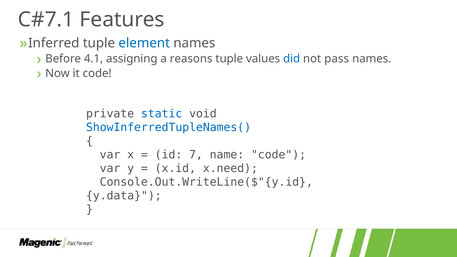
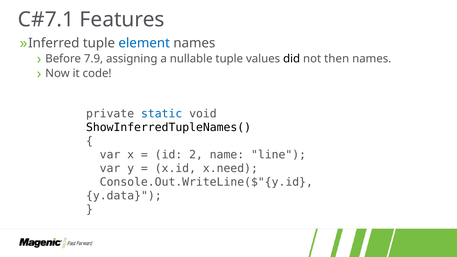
4.1: 4.1 -> 7.9 (94, 59)
reasons: reasons -> nullable (191, 59)
did colour: blue -> black (292, 59)
pass: pass -> then (337, 59)
ShowInferredTupleNames( colour: blue -> black (169, 127)
7: 7 -> 2 (196, 155)
name code: code -> line (279, 155)
